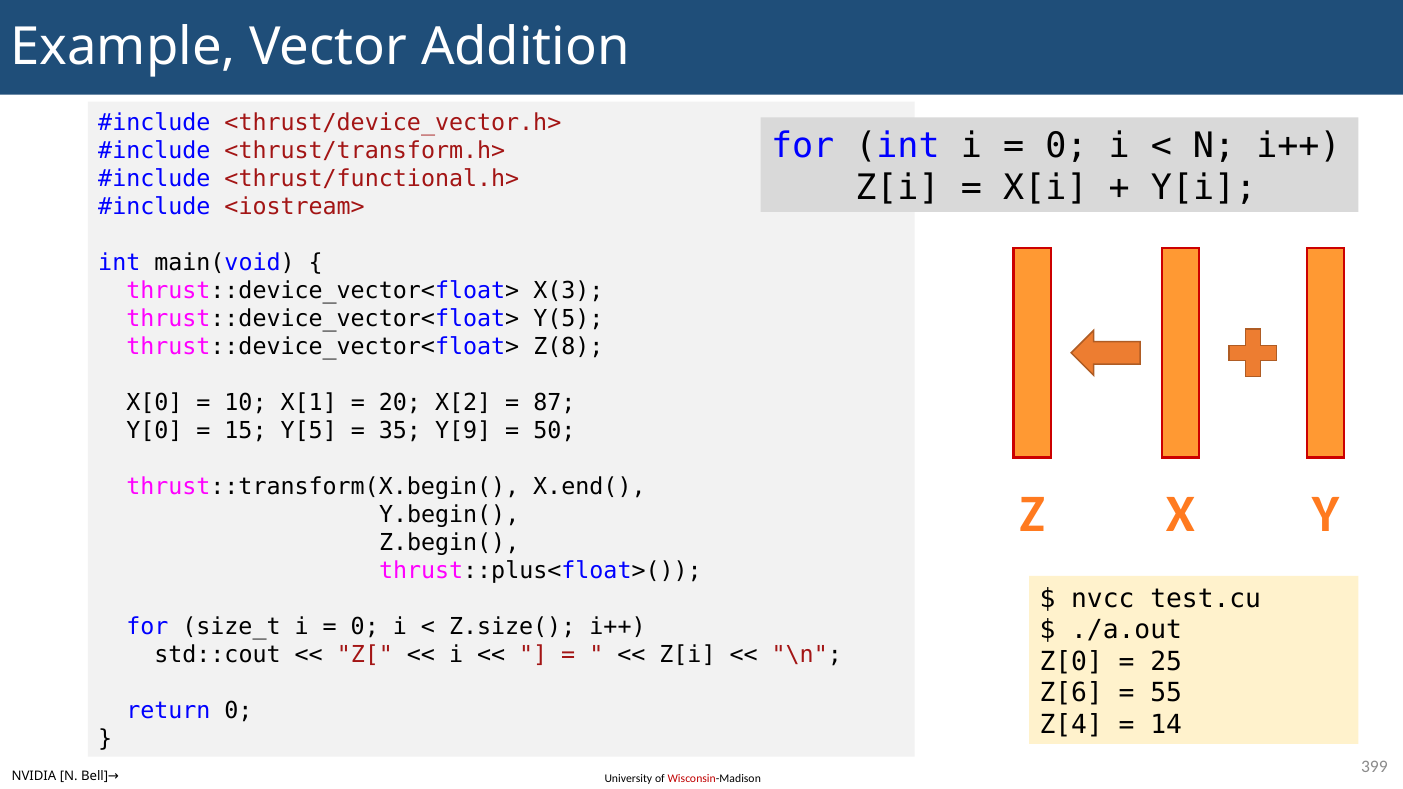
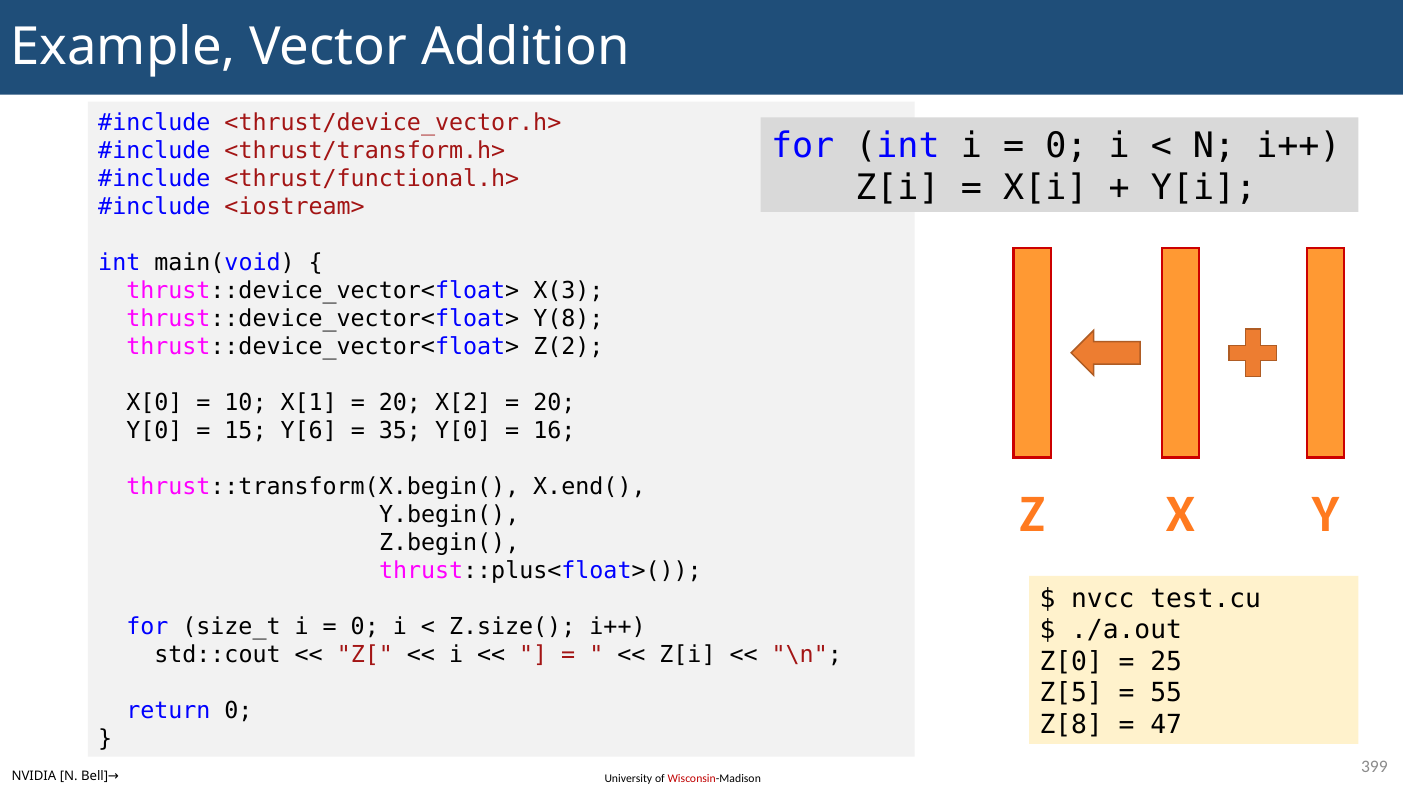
Y(5: Y(5 -> Y(8 (568, 319)
Z(8: Z(8 -> Z(2 (568, 347)
87: 87 -> 20 (554, 403)
Y[5: Y[5 -> Y[6 (309, 431)
35 Y[9: Y[9 -> Y[0 (463, 431)
50: 50 -> 16 (554, 431)
Z[6: Z[6 -> Z[5 (1071, 693)
Z[4: Z[4 -> Z[8 (1071, 725)
14: 14 -> 47 (1166, 725)
